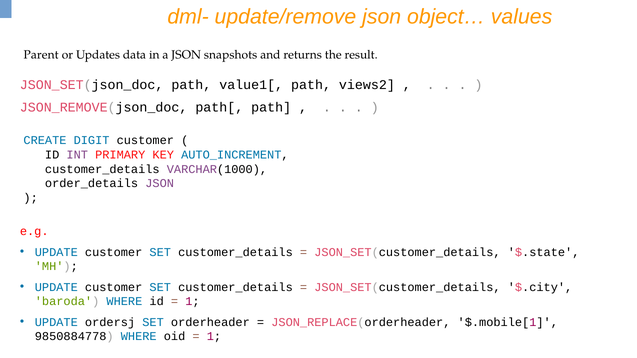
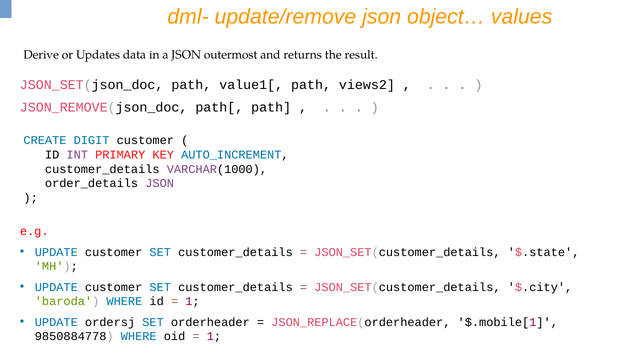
Parent: Parent -> Derive (41, 55)
snapshots: snapshots -> outermost (231, 55)
